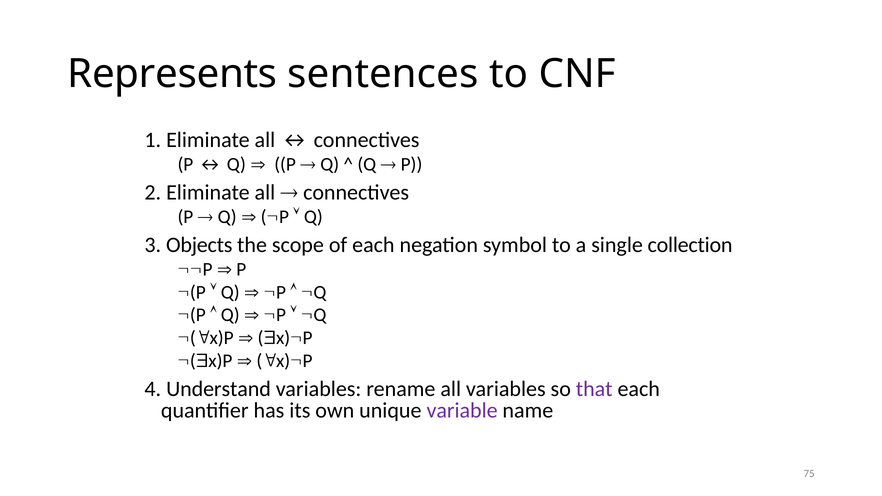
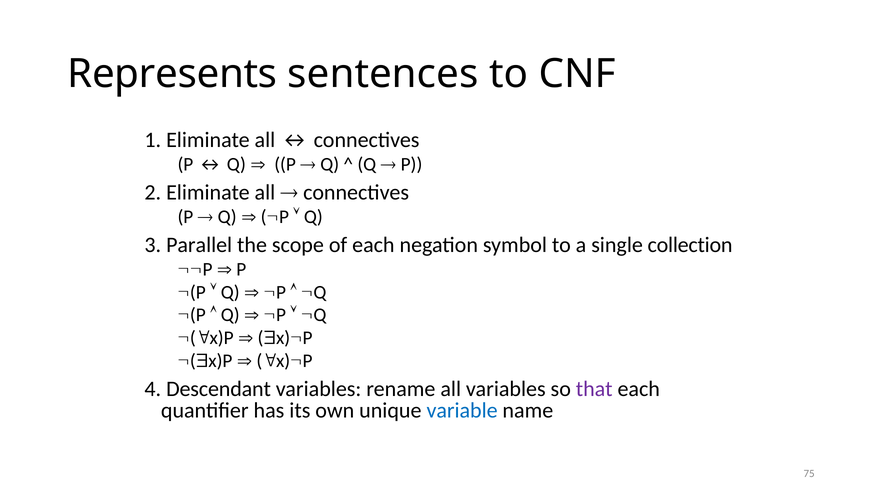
Objects: Objects -> Parallel (199, 245)
Understand: Understand -> Descendant (219, 389)
variable colour: purple -> blue (462, 411)
